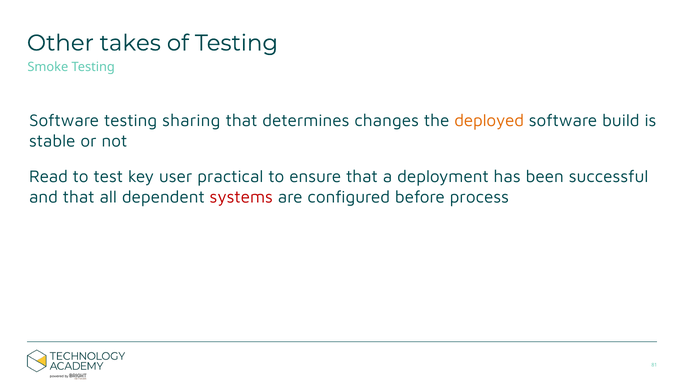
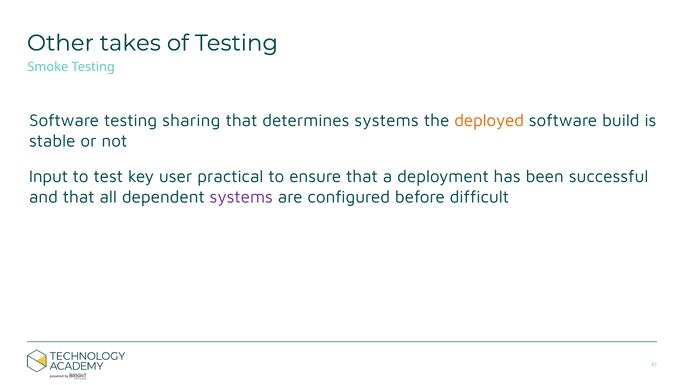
determines changes: changes -> systems (387, 120)
Read: Read -> Input (48, 176)
systems colour: red -> purple (241, 197)
process: process -> difficult (479, 197)
